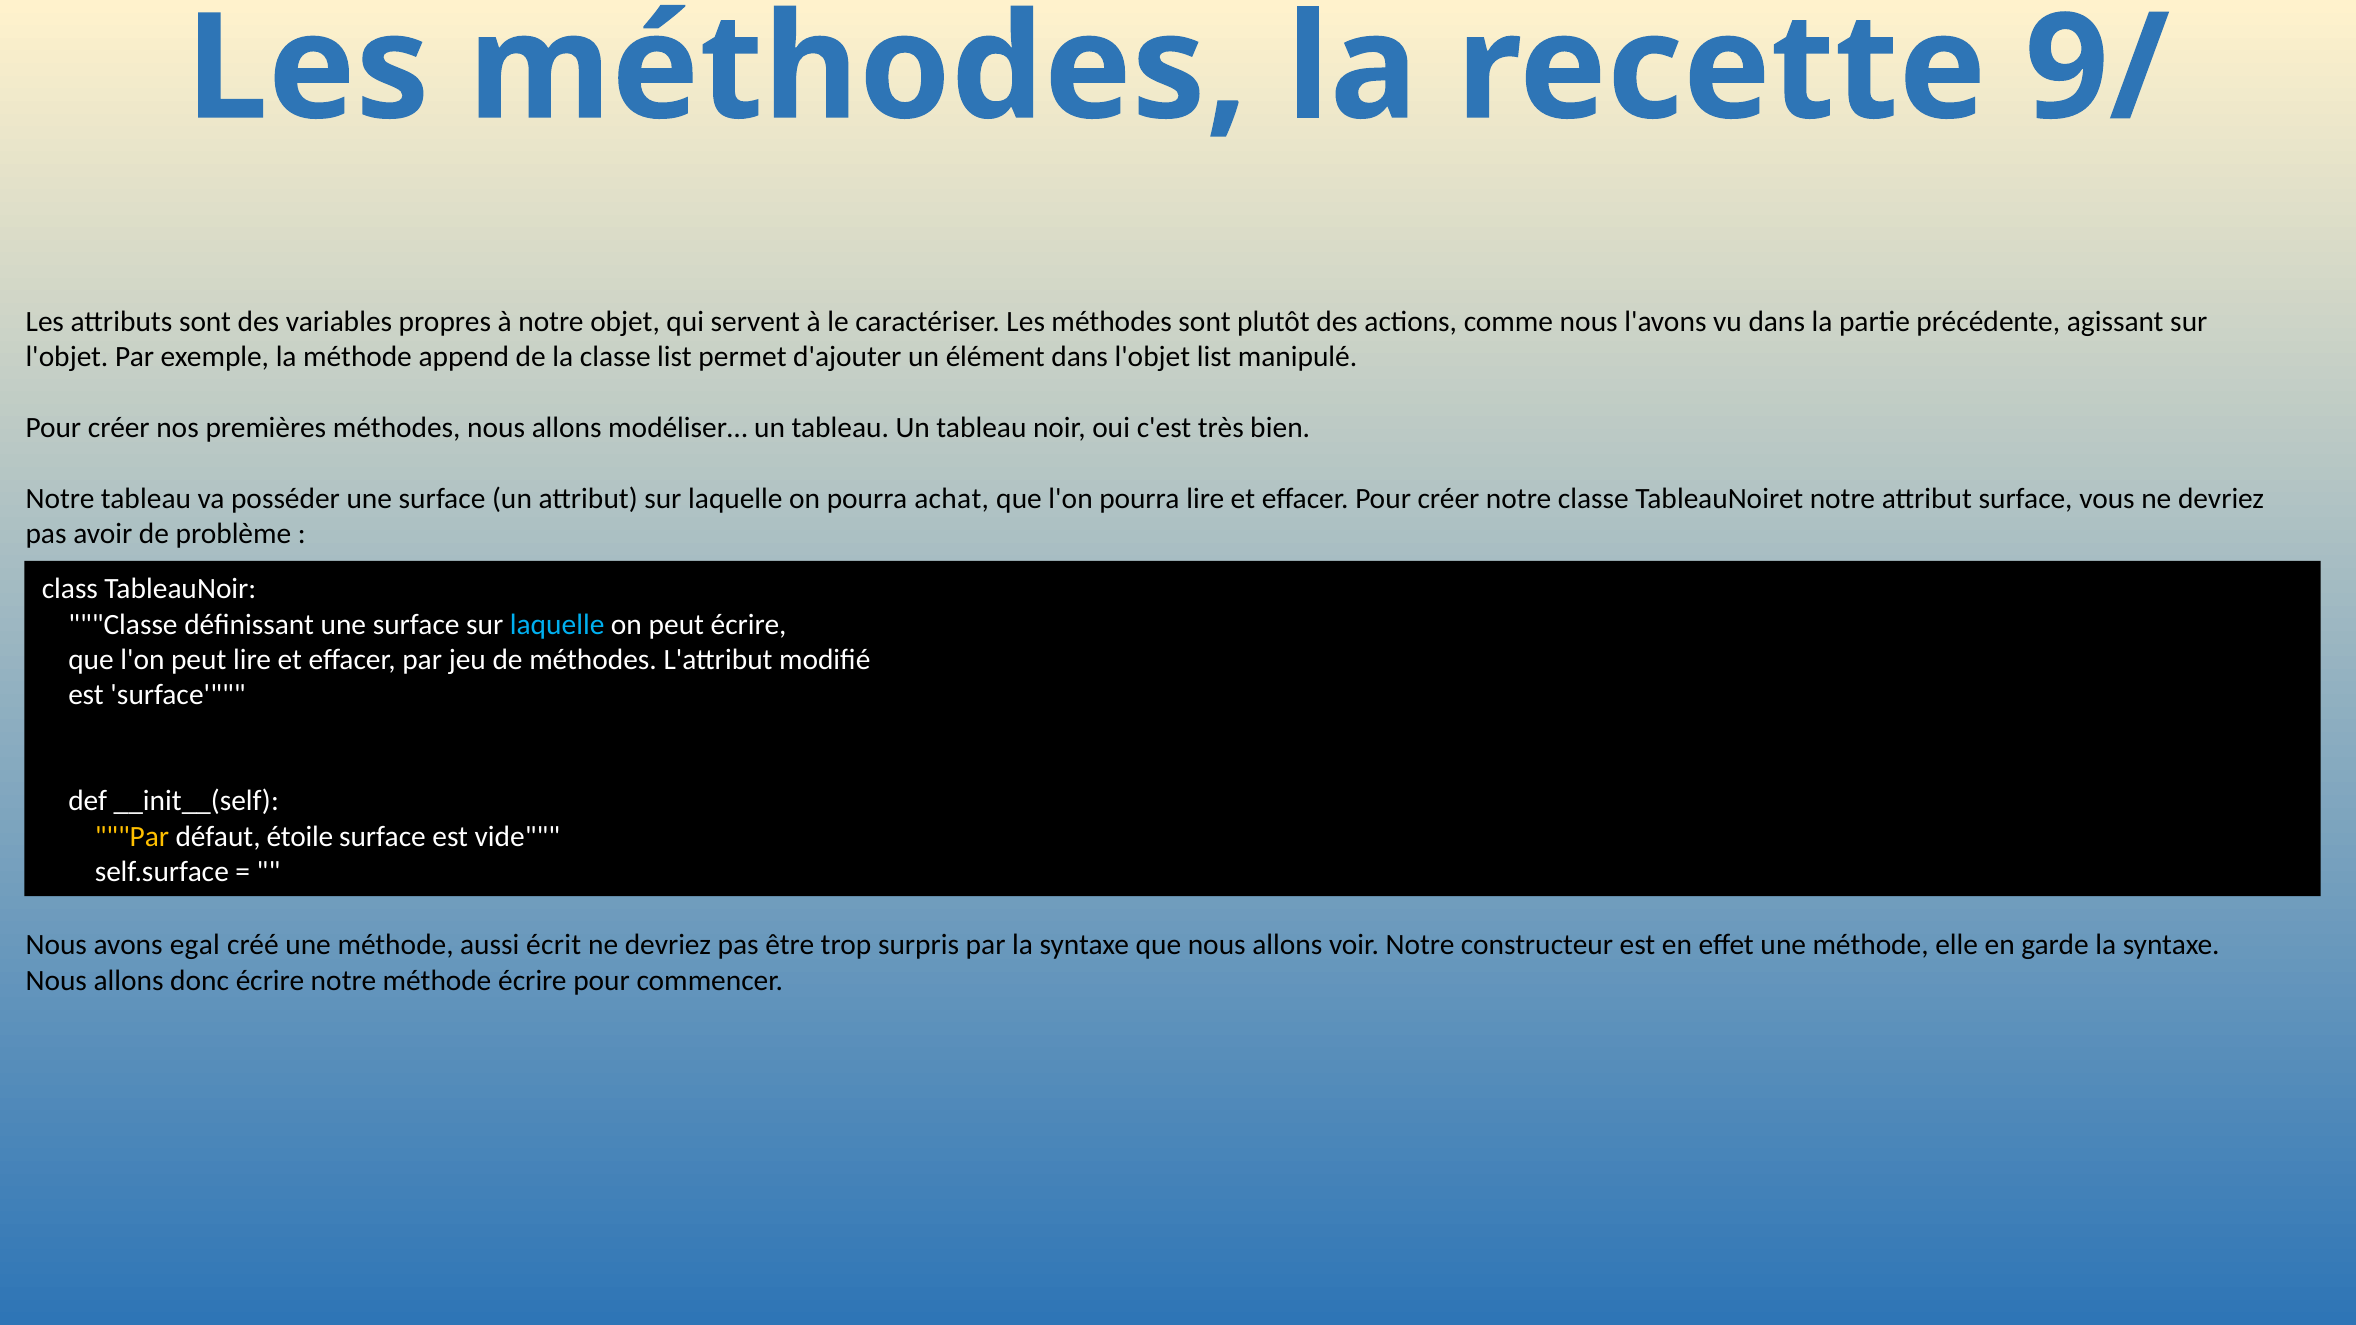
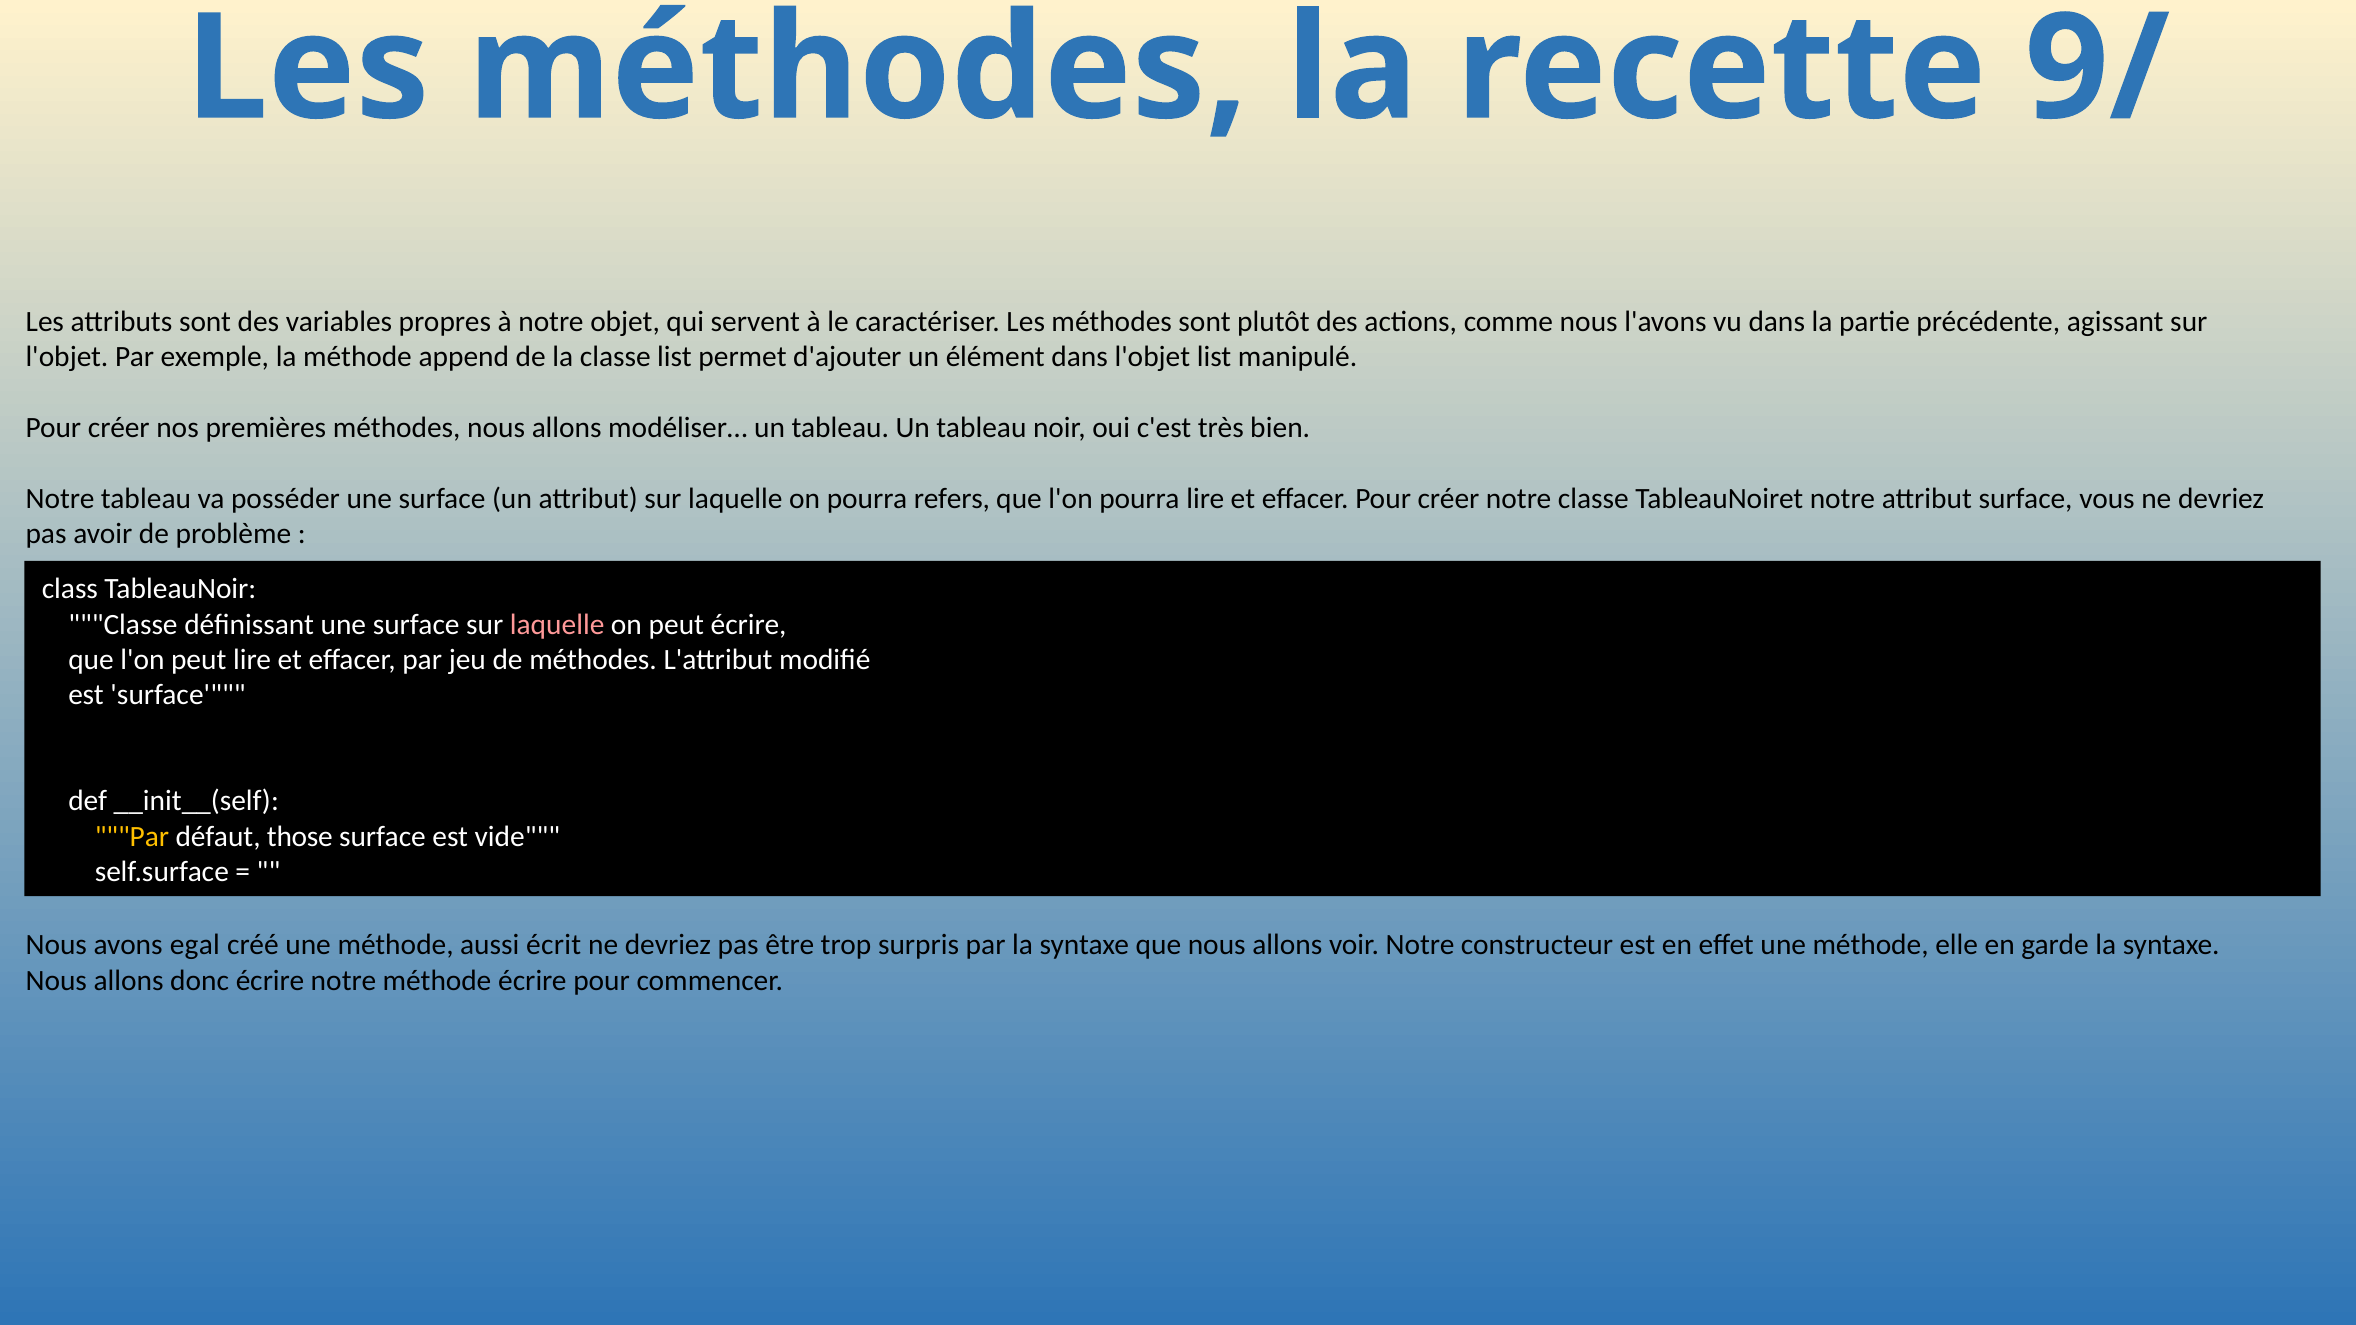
achat: achat -> refers (952, 498)
laquelle colour: light blue -> pink (557, 625)
étoile: étoile -> those (300, 837)
